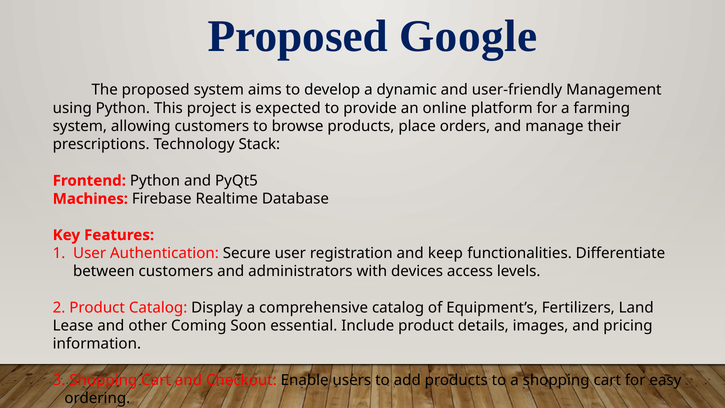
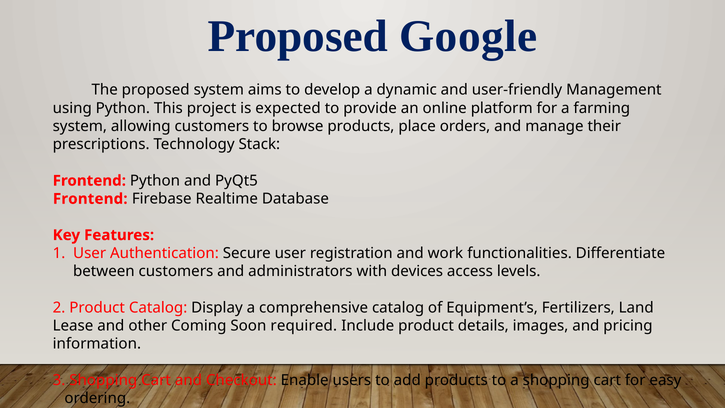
Machines: Machines -> Frontend (90, 199)
keep: keep -> work (445, 253)
essential: essential -> required (304, 326)
